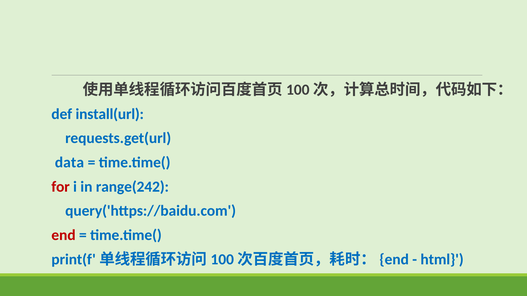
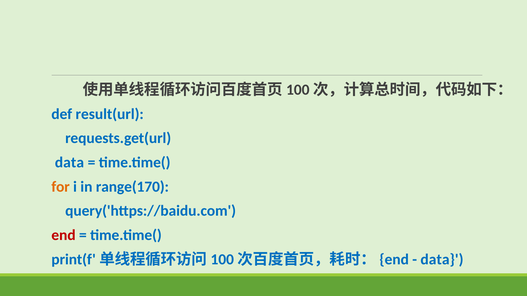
install(url: install(url -> result(url (110, 114)
for colour: red -> orange (61, 187)
range(242: range(242 -> range(170 (132, 187)
html: html -> data (442, 260)
